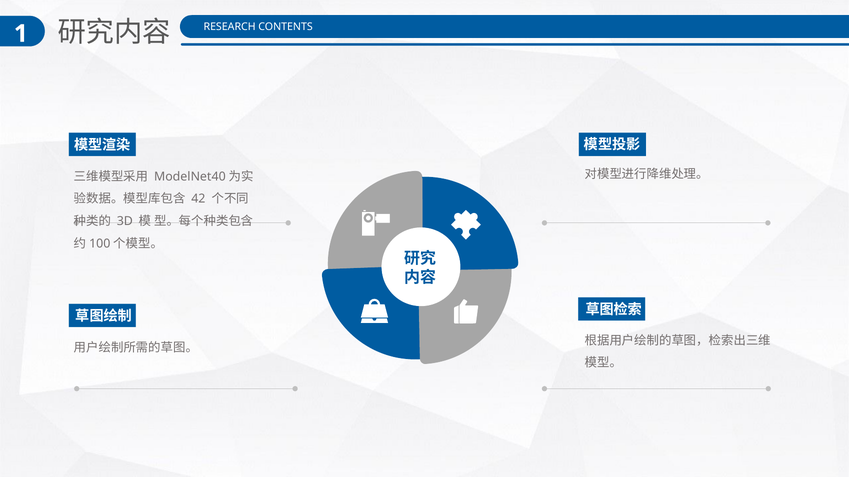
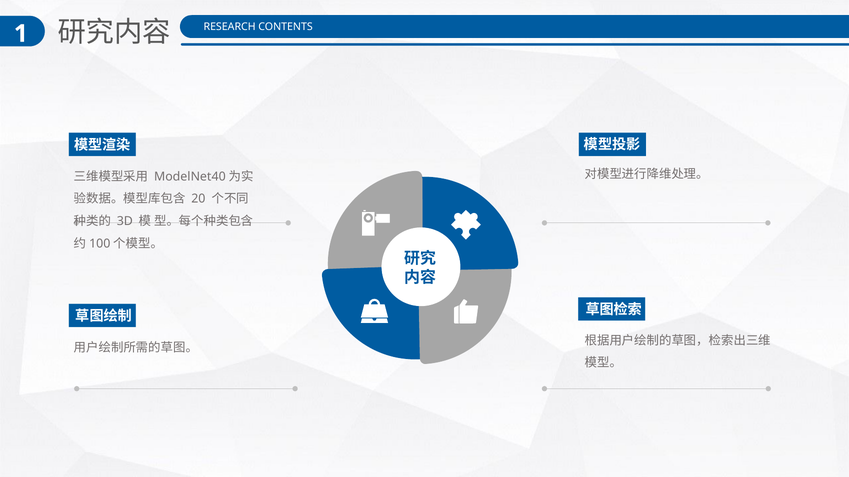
42: 42 -> 20 (198, 199)
